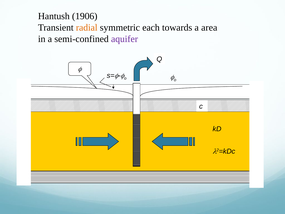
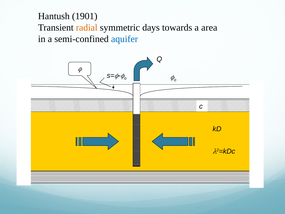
1906: 1906 -> 1901 (85, 16)
each: each -> days (151, 28)
aquifer colour: purple -> blue (125, 39)
